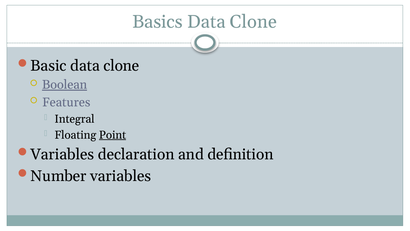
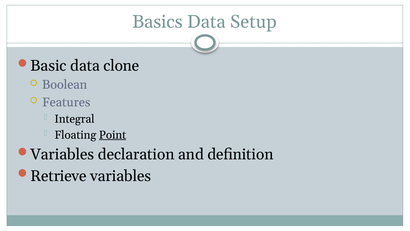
Basics Data Clone: Clone -> Setup (254, 22)
Boolean underline: present -> none (65, 85)
Number: Number -> Retrieve (59, 176)
